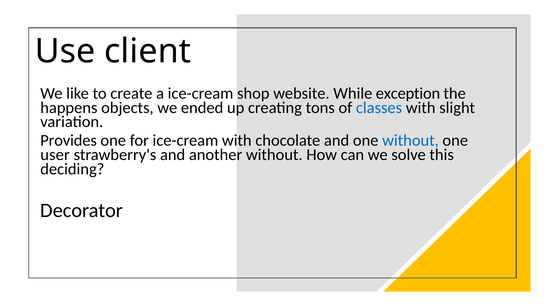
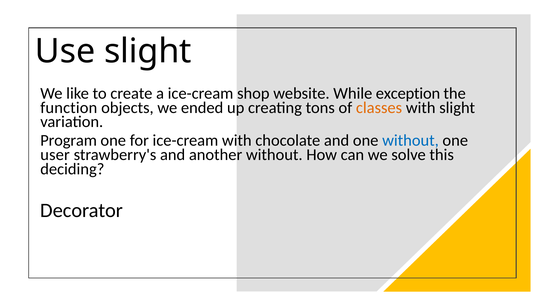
Use client: client -> slight (148, 51)
happens: happens -> function (69, 108)
classes colour: blue -> orange (379, 108)
Provides: Provides -> Program (69, 141)
